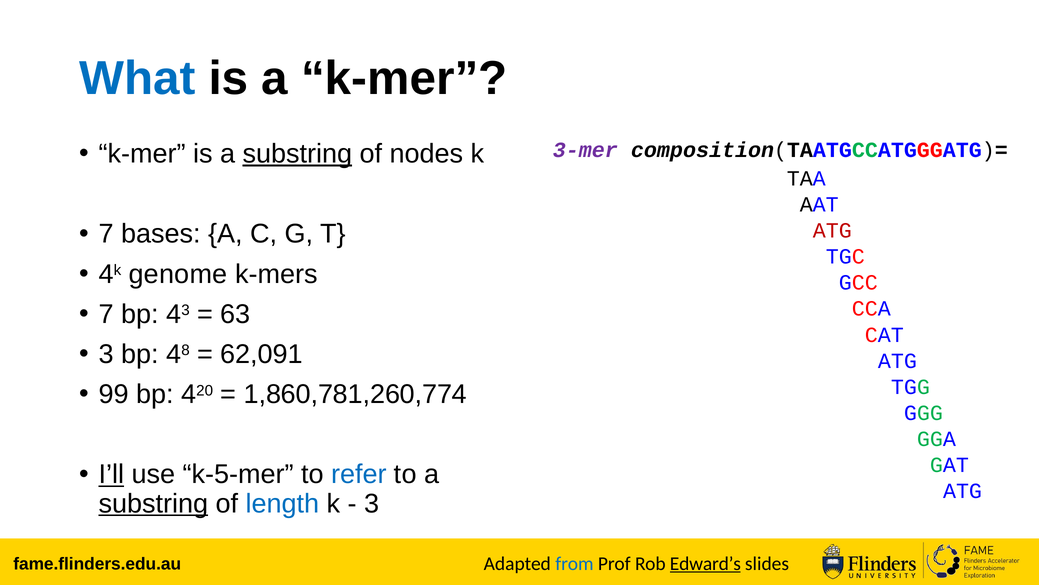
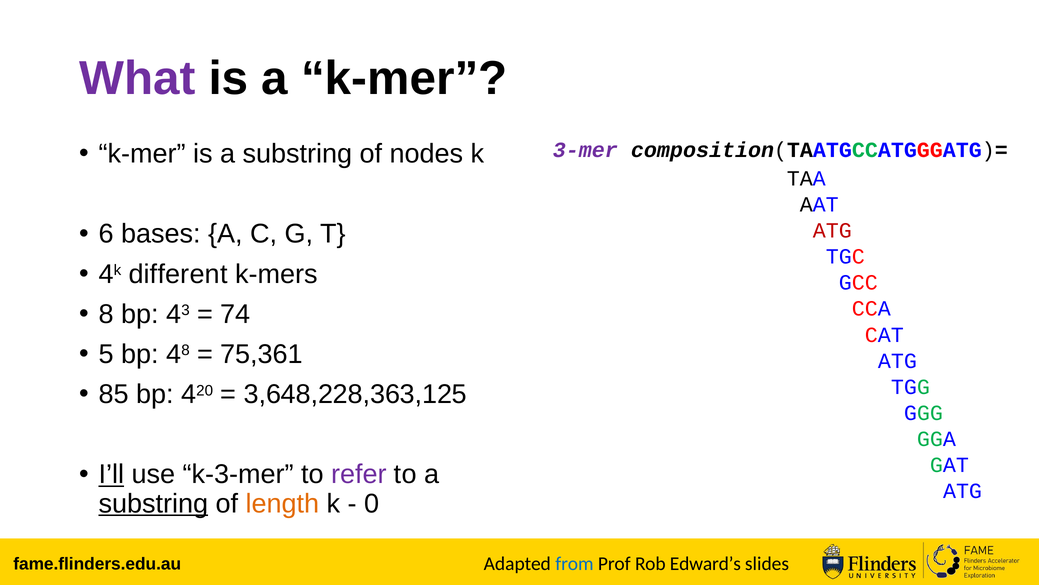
What colour: blue -> purple (137, 79)
substring underline: present -> none (297, 154)
7: 7 -> 6 (106, 234)
genome: genome -> different (178, 274)
7: 7 -> 8 (106, 314)
63: 63 -> 74 (235, 314)
3: 3 -> 5 (106, 354)
62,091: 62,091 -> 75,361 (262, 354)
99: 99 -> 85 (114, 394)
1,860,781,260,774: 1,860,781,260,774 -> 3,648,228,363,125 (355, 394)
k-5-mer: k-5-mer -> k-3-mer (238, 474)
refer colour: blue -> purple (359, 474)
length colour: blue -> orange (282, 503)
3: 3 -> 0 (372, 503)
Edward’s underline: present -> none (705, 563)
